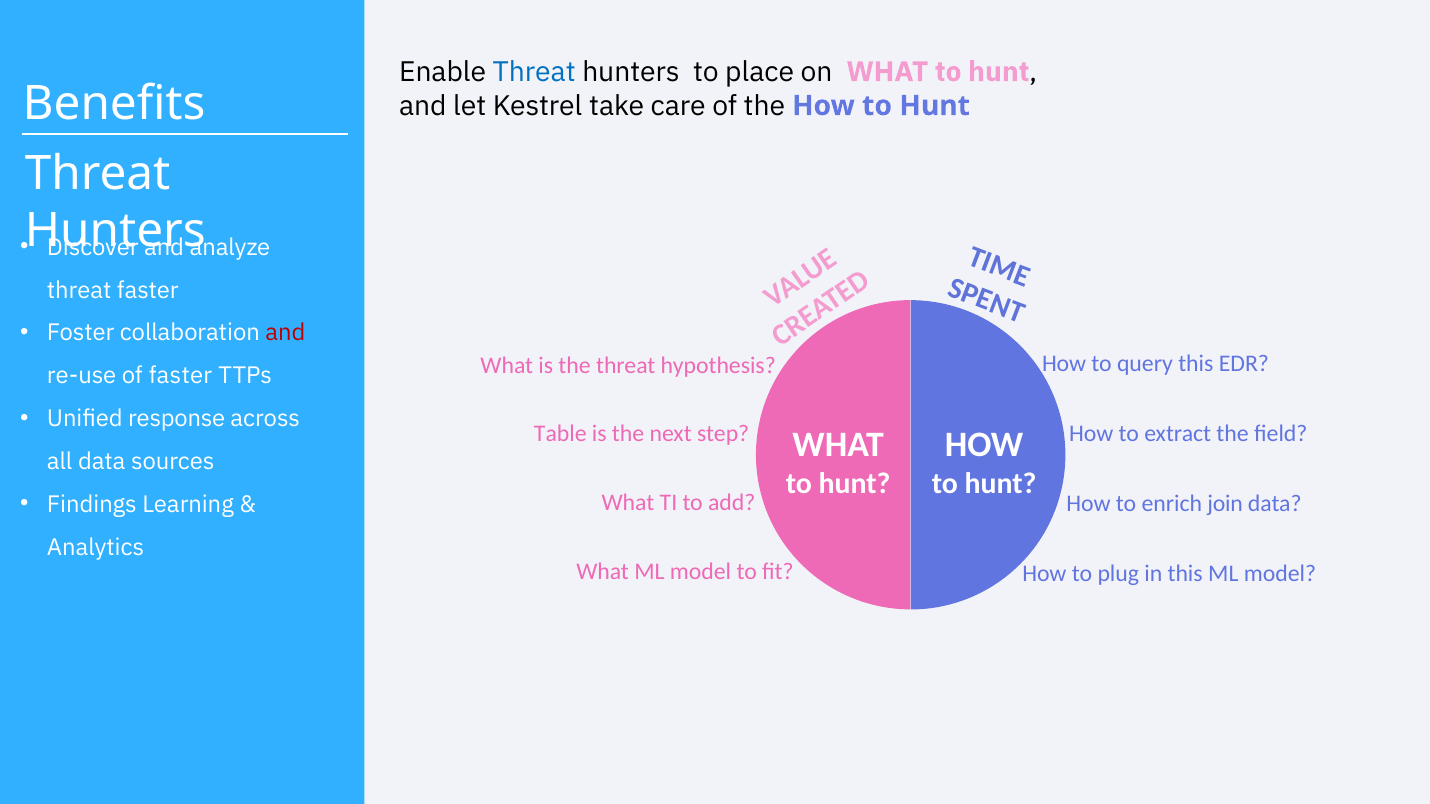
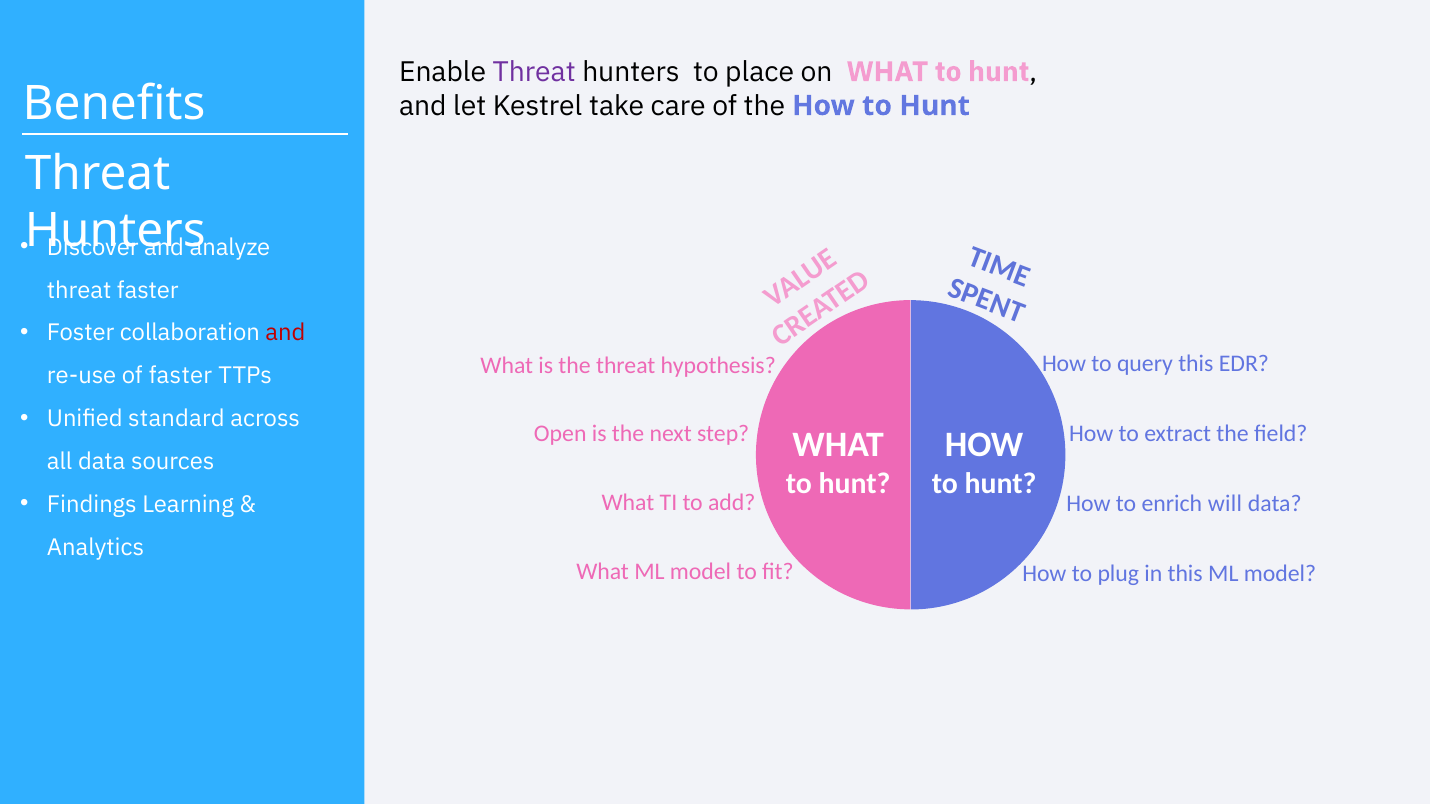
Threat colour: blue -> purple (534, 72)
response: response -> standard (176, 419)
Table: Table -> Open (560, 434)
join: join -> will (1225, 504)
